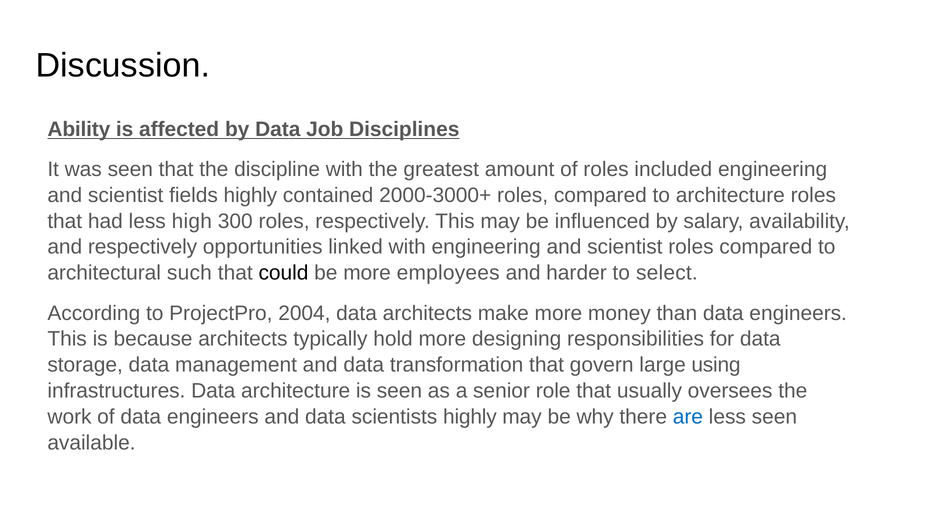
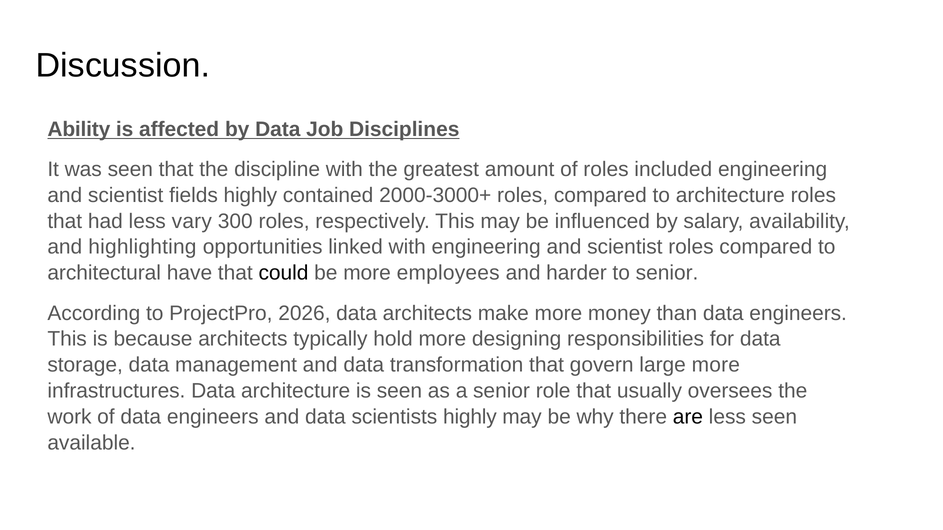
high: high -> vary (192, 221)
and respectively: respectively -> highlighting (142, 247)
such: such -> have (190, 273)
to select: select -> senior (667, 273)
2004: 2004 -> 2026 (304, 313)
large using: using -> more (716, 365)
are colour: blue -> black (688, 417)
